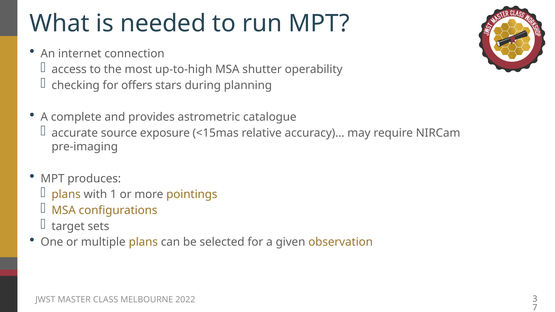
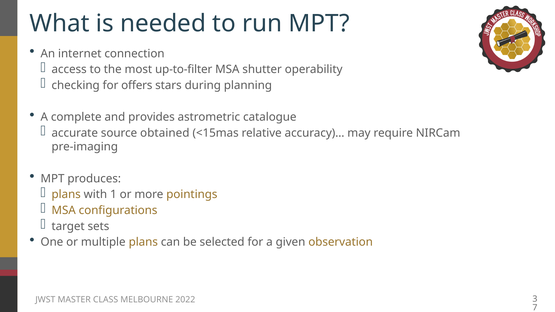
up-to-high: up-to-high -> up-to-filter (184, 69)
exposure: exposure -> obtained (165, 133)
